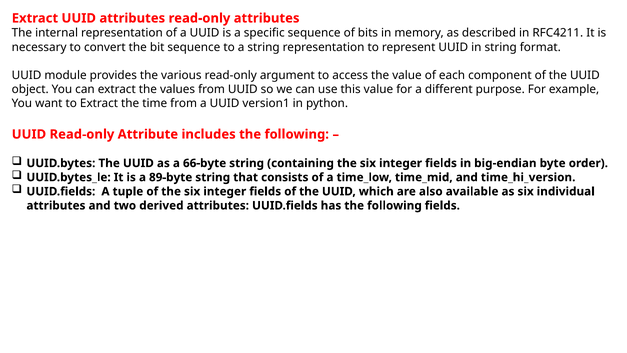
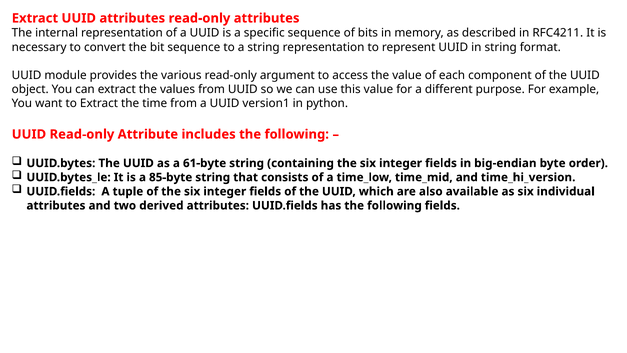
66-byte: 66-byte -> 61-byte (205, 163)
89-byte: 89-byte -> 85-byte (171, 177)
